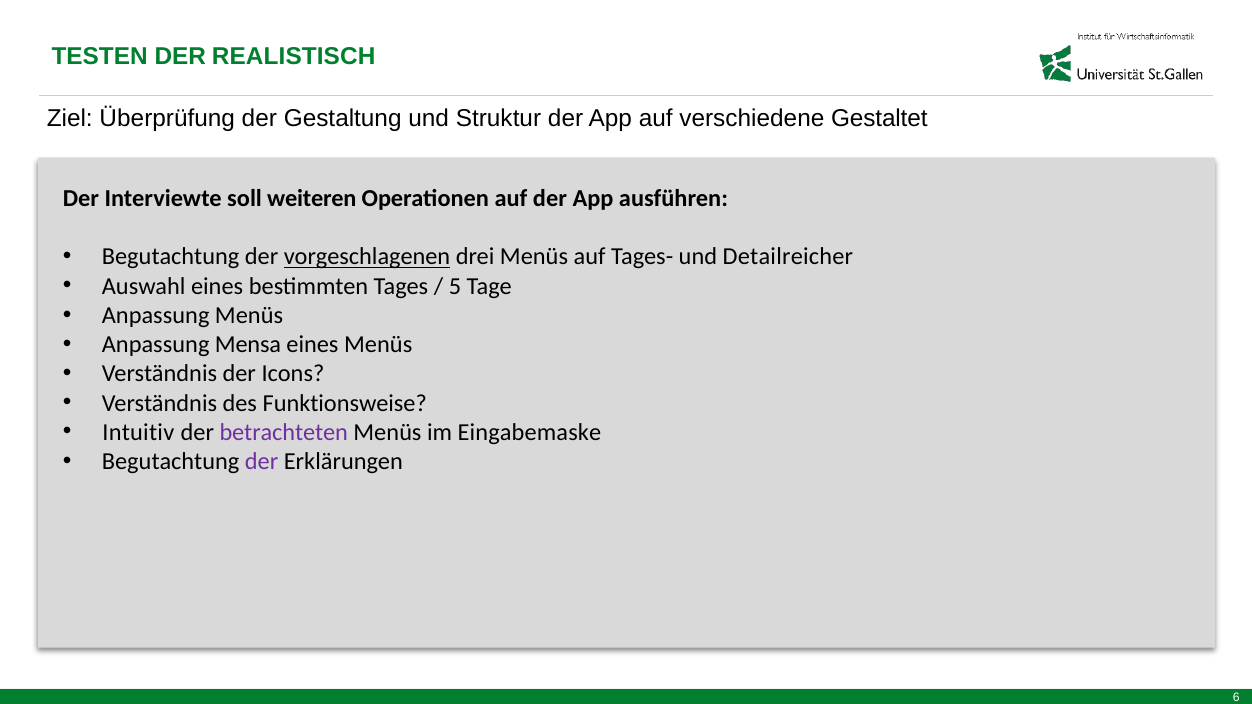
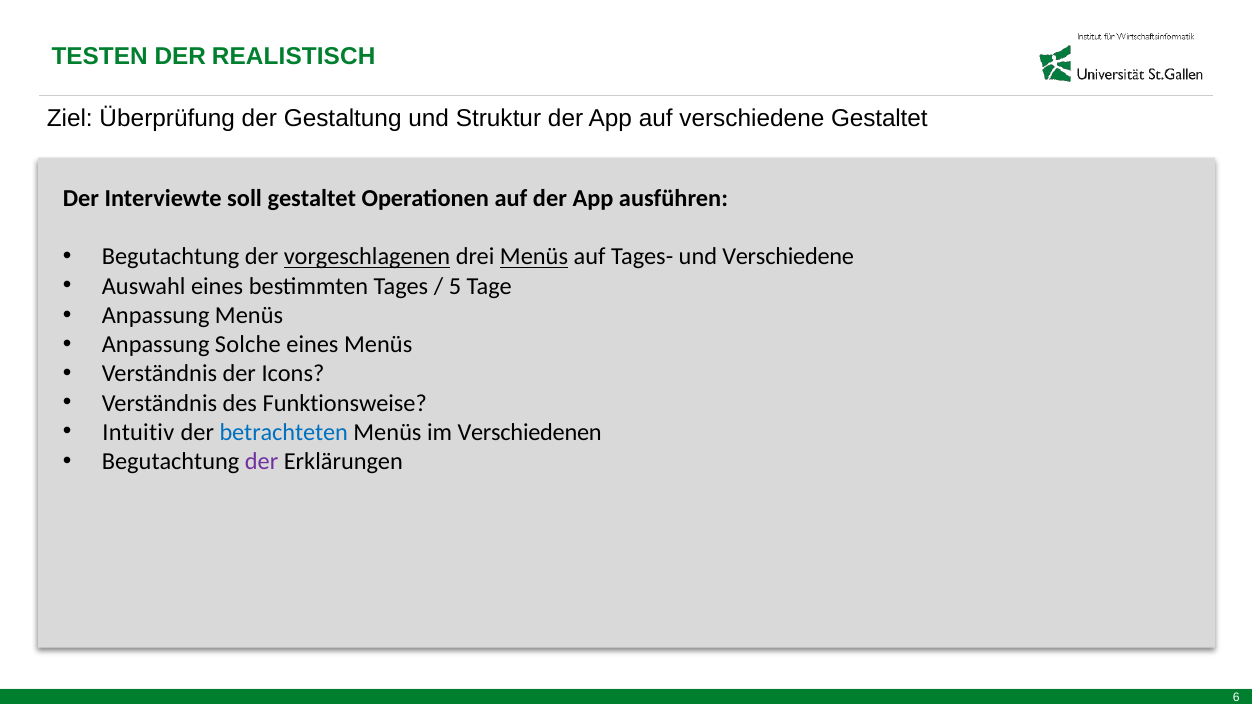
soll weiteren: weiteren -> gestaltet (312, 199)
Menüs underline: none -> present (534, 257)
und Detailreicher: Detailreicher -> Verschiedene (788, 257)
Mensa: Mensa -> Solche (248, 345)
betrachteten colour: purple -> blue (284, 432)
Eingabemaske: Eingabemaske -> Verschiedenen (530, 432)
